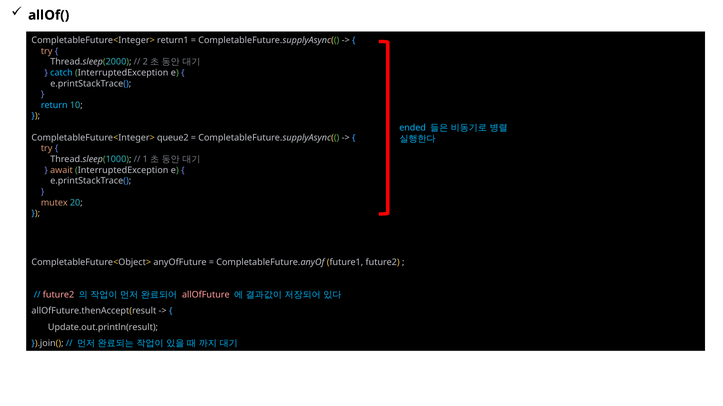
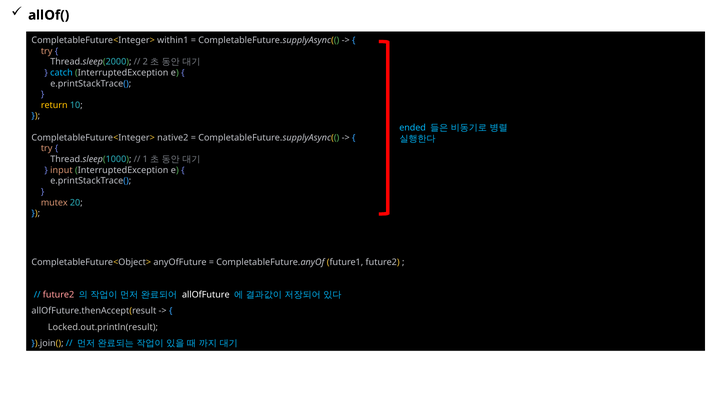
return1: return1 -> within1 (173, 40)
return colour: light blue -> yellow (54, 105)
queue2: queue2 -> native2 (173, 138)
await: await -> input (61, 170)
allOfFuture colour: pink -> white (206, 295)
Update.out.println(result: Update.out.println(result -> Locked.out.println(result (103, 328)
